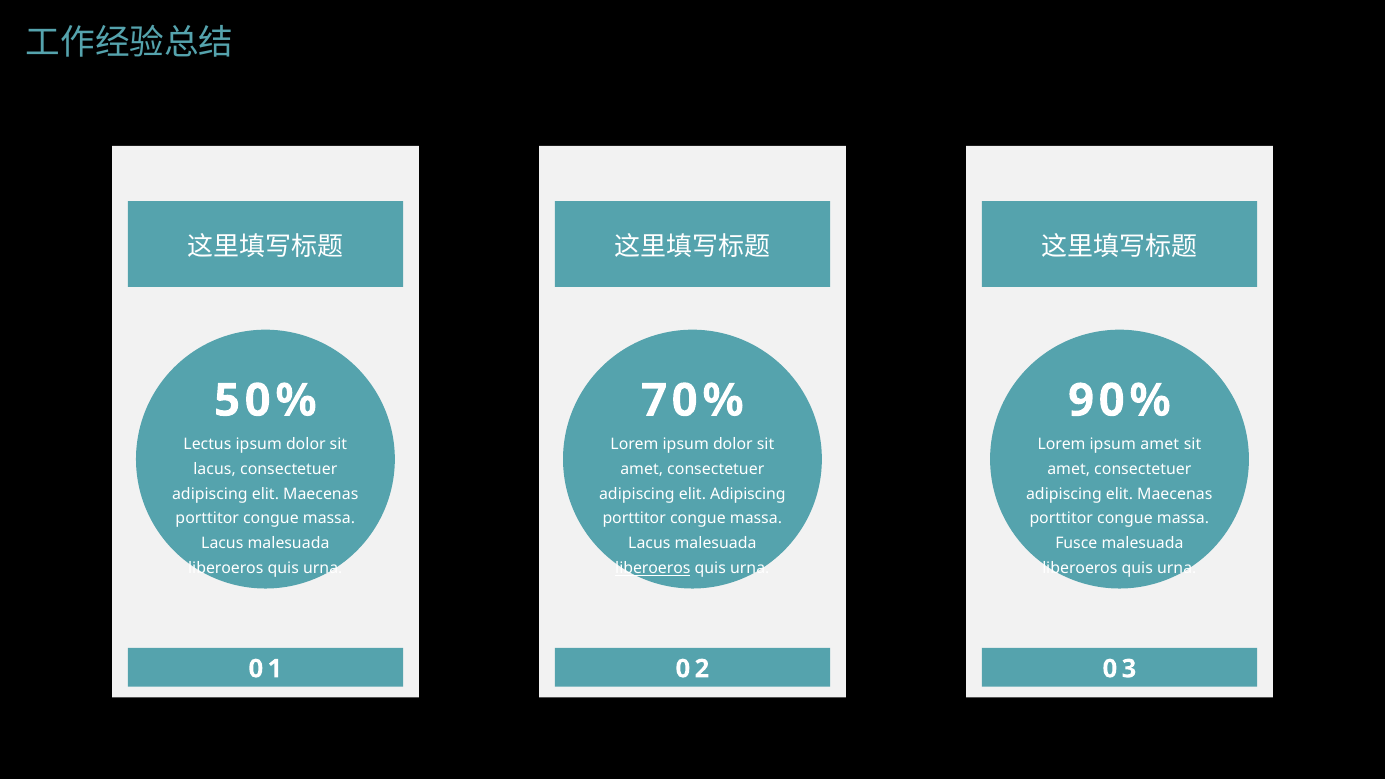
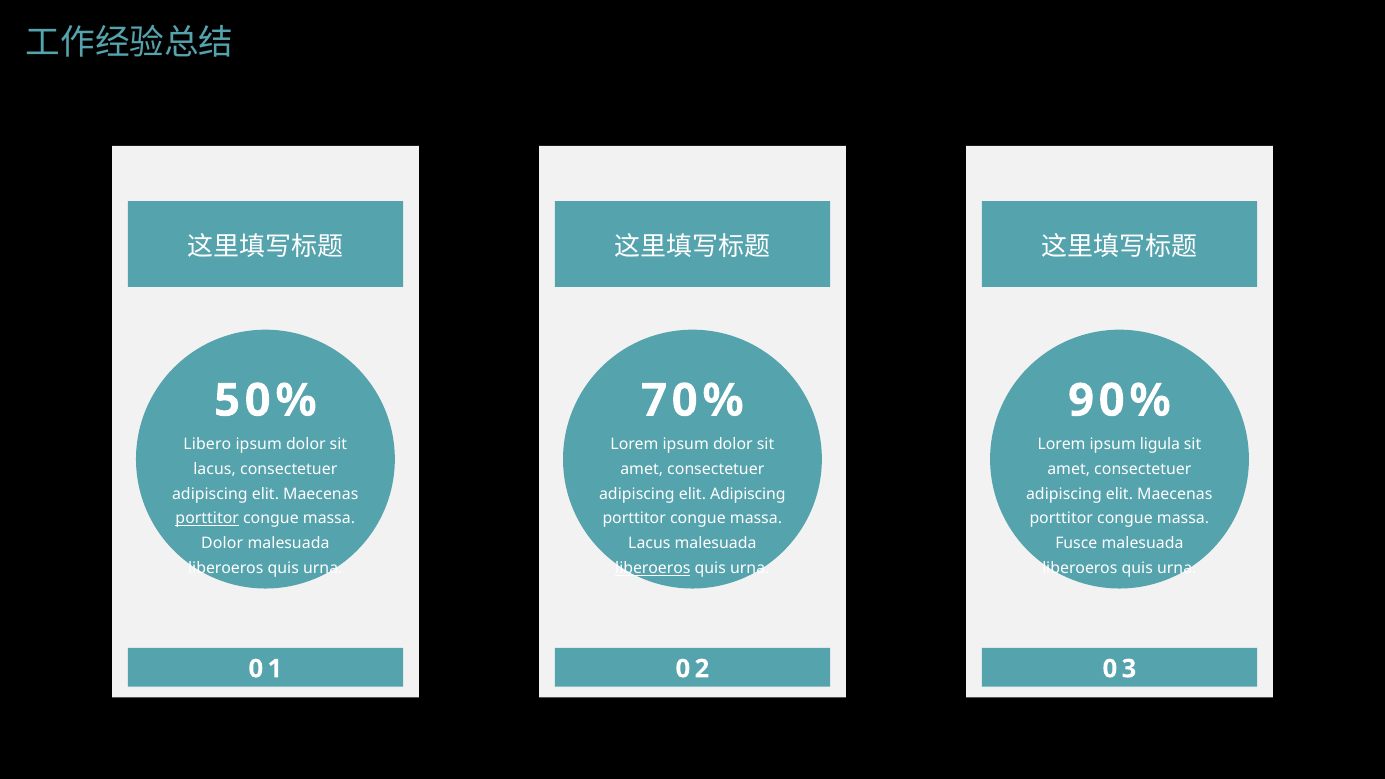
Lectus: Lectus -> Libero (207, 444)
ipsum amet: amet -> ligula (1160, 444)
porttitor underline: none -> present (207, 519)
Lacus: Lacus -> Dolor (222, 543)
